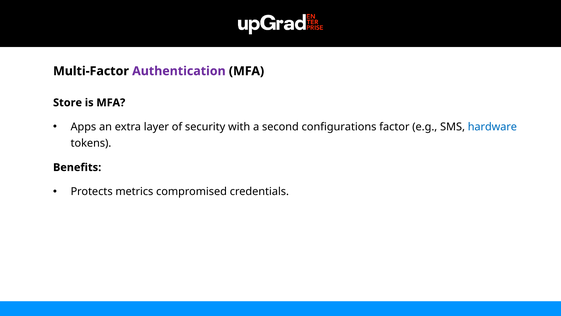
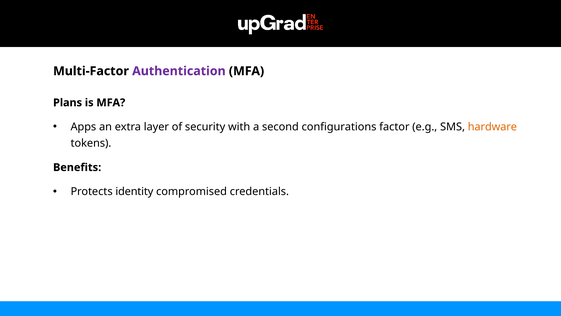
Store: Store -> Plans (68, 103)
hardware colour: blue -> orange (492, 127)
metrics: metrics -> identity (134, 191)
